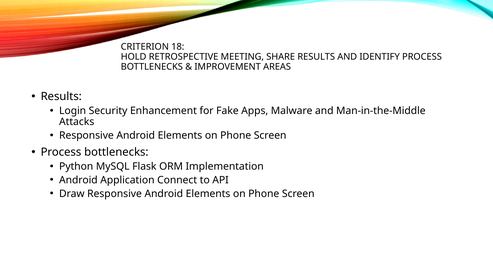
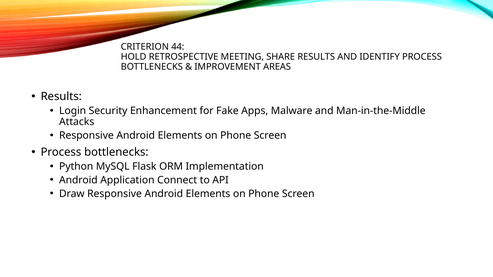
18: 18 -> 44 (178, 47)
